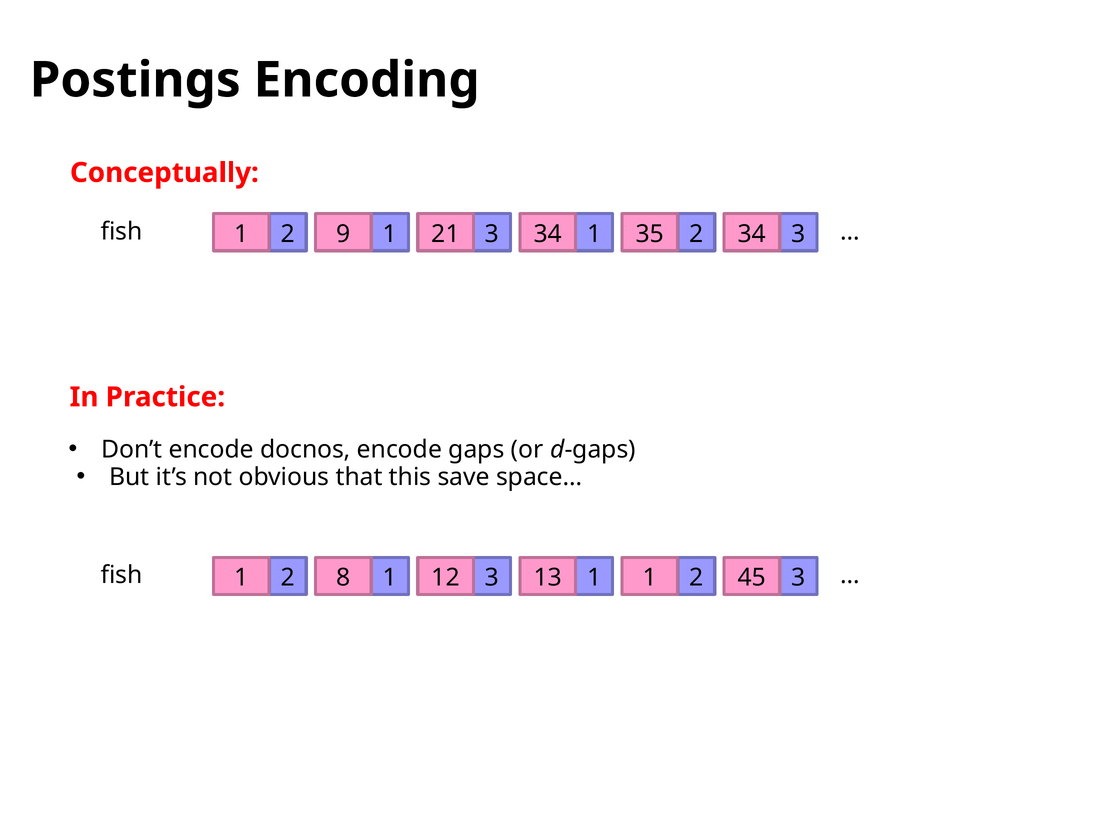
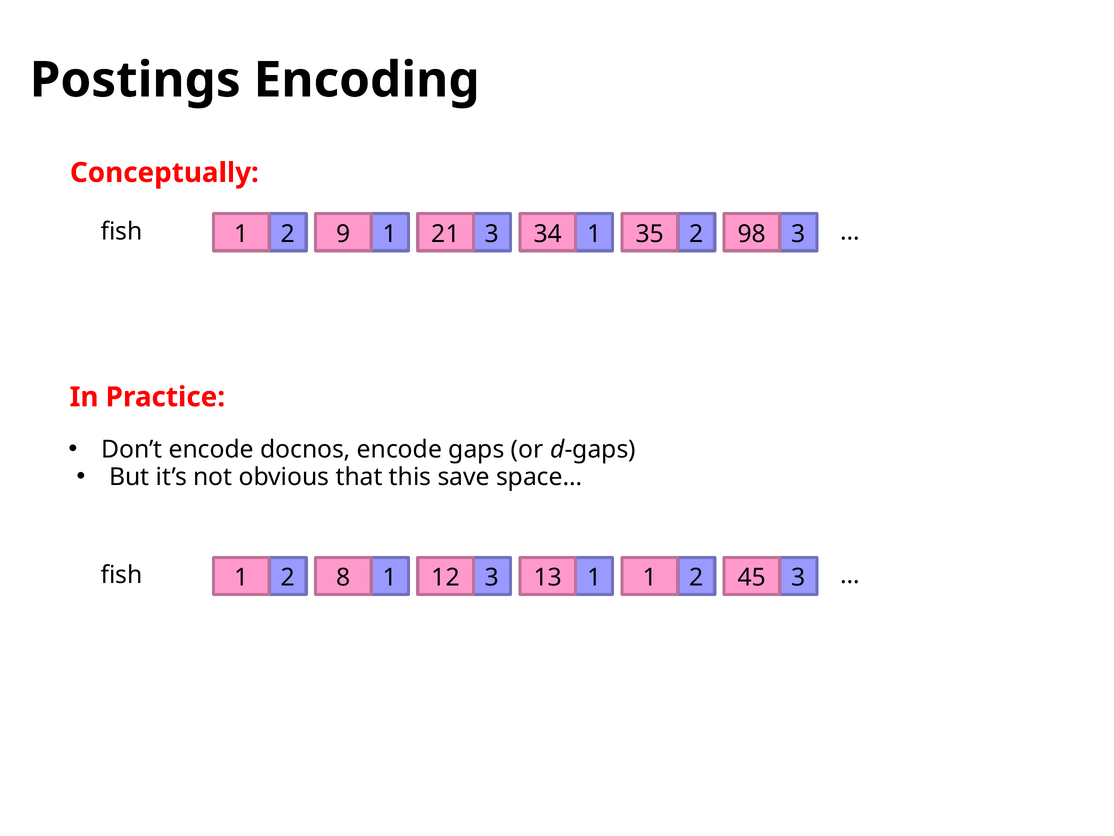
35 34: 34 -> 98 (752, 234)
